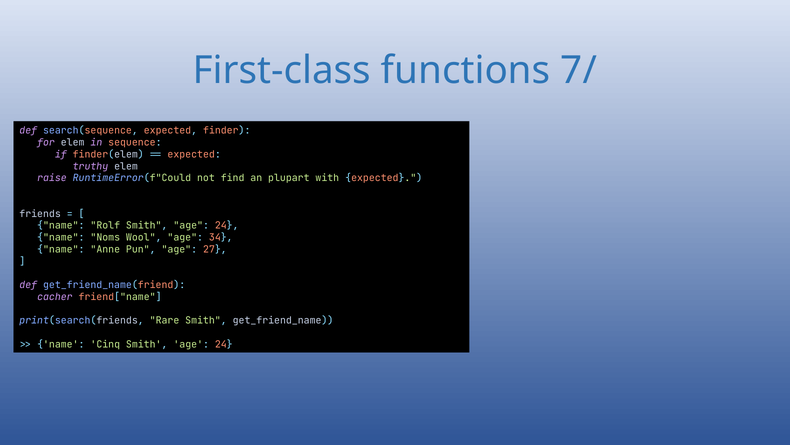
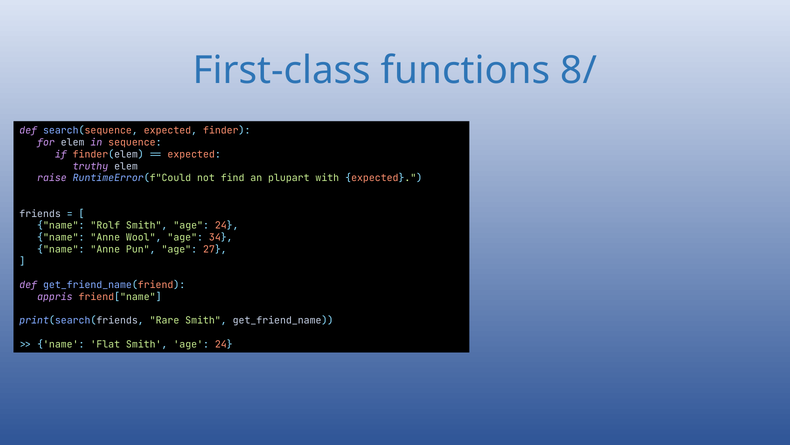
7/: 7/ -> 8/ (579, 71)
Noms: Noms -> Anne (105, 237)
cacher: cacher -> appris (55, 296)
Cinq: Cinq -> Flat (105, 344)
